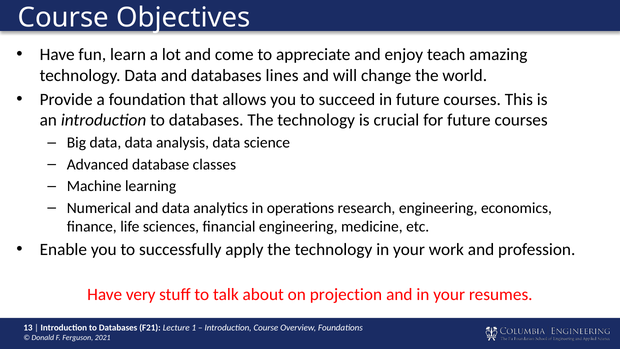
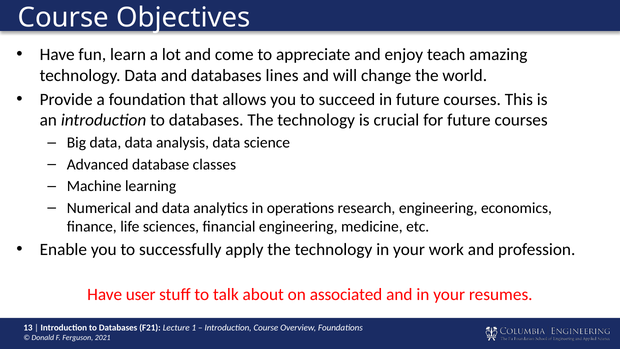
very: very -> user (141, 294)
projection: projection -> associated (346, 294)
